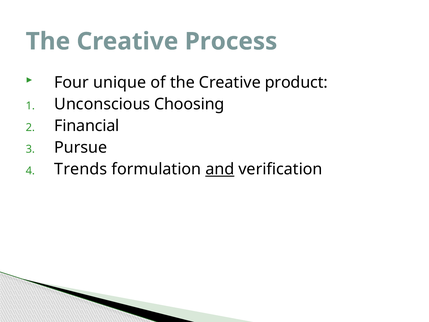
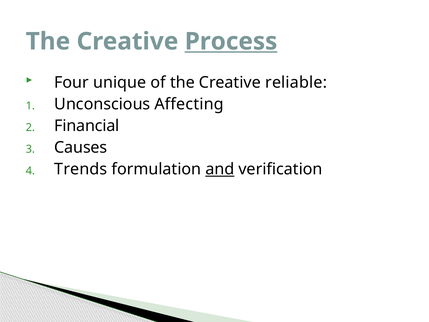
Process underline: none -> present (231, 41)
product: product -> reliable (296, 82)
Choosing: Choosing -> Affecting (189, 104)
Pursue: Pursue -> Causes (81, 148)
